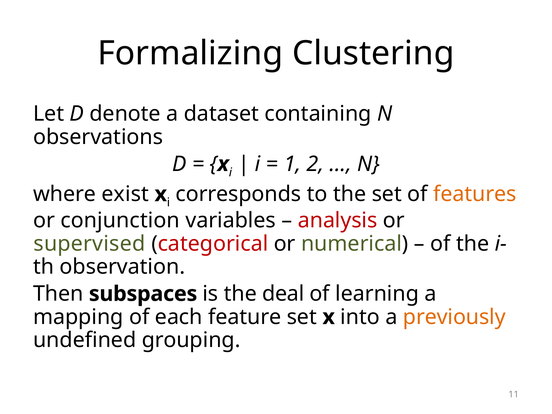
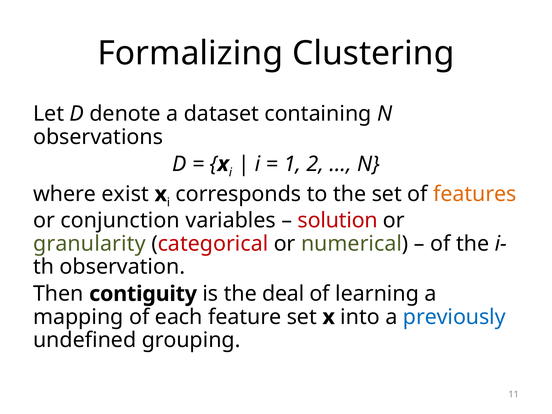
analysis: analysis -> solution (338, 220)
supervised: supervised -> granularity (89, 244)
subspaces: subspaces -> contiguity (143, 294)
previously colour: orange -> blue (454, 317)
